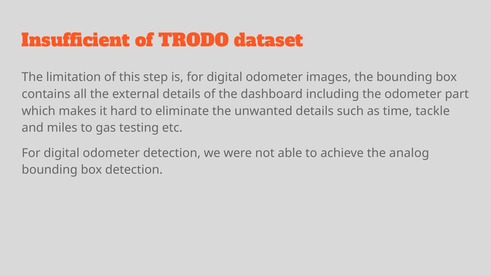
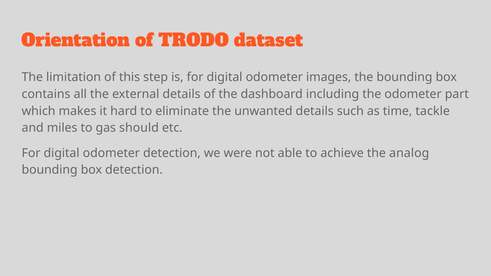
Insufficient: Insufficient -> Orientation (76, 41)
testing: testing -> should (139, 128)
